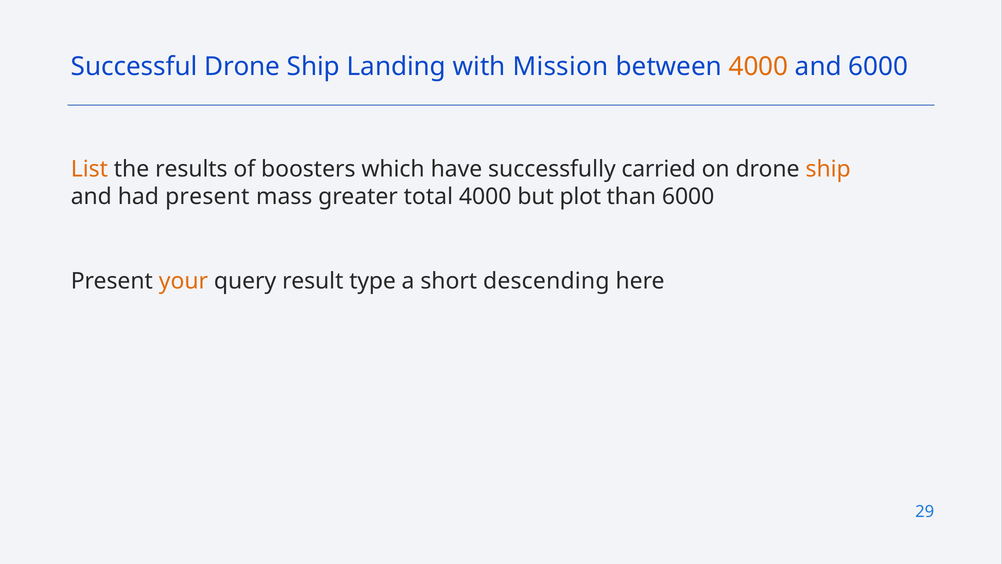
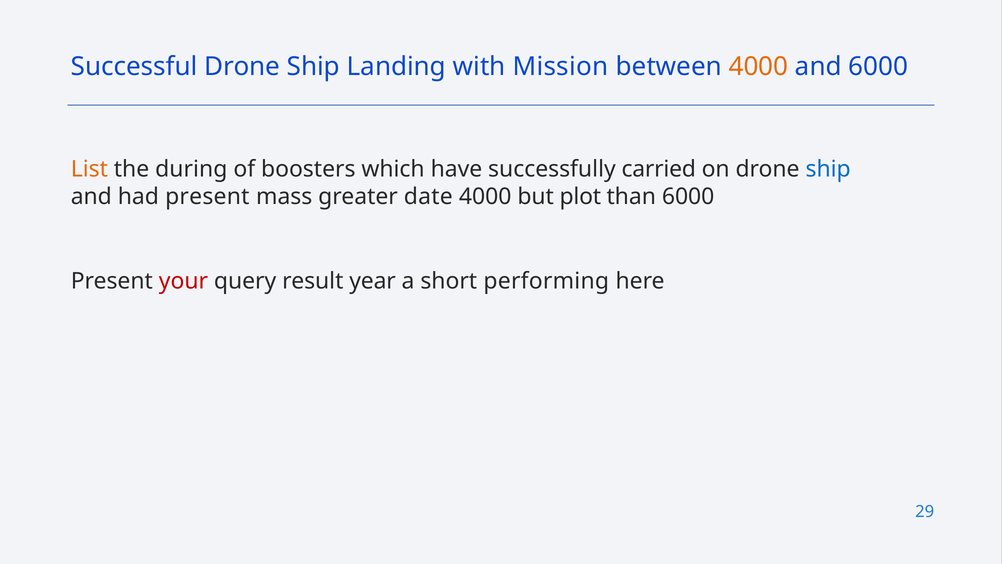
results: results -> during (191, 169)
ship colour: orange -> blue (828, 169)
total: total -> date (428, 197)
your colour: orange -> red (183, 281)
type: type -> year (373, 281)
descending: descending -> performing (546, 281)
